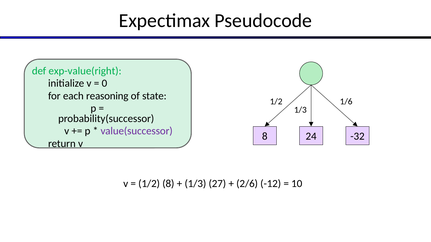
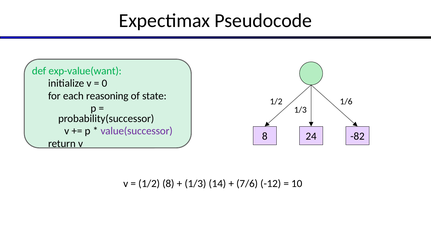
exp-value(right: exp-value(right -> exp-value(want (85, 71)
-32: -32 -> -82 (357, 137)
27: 27 -> 14 (217, 184)
2/6: 2/6 -> 7/6 (247, 184)
